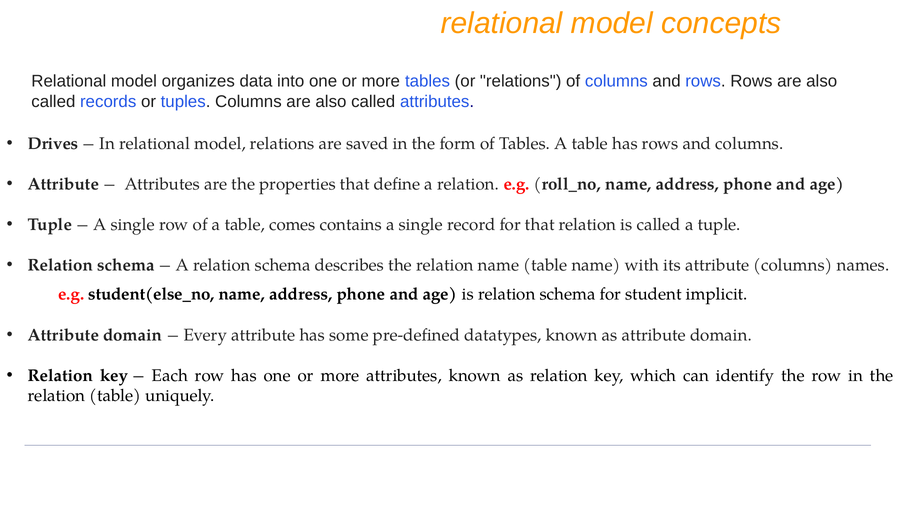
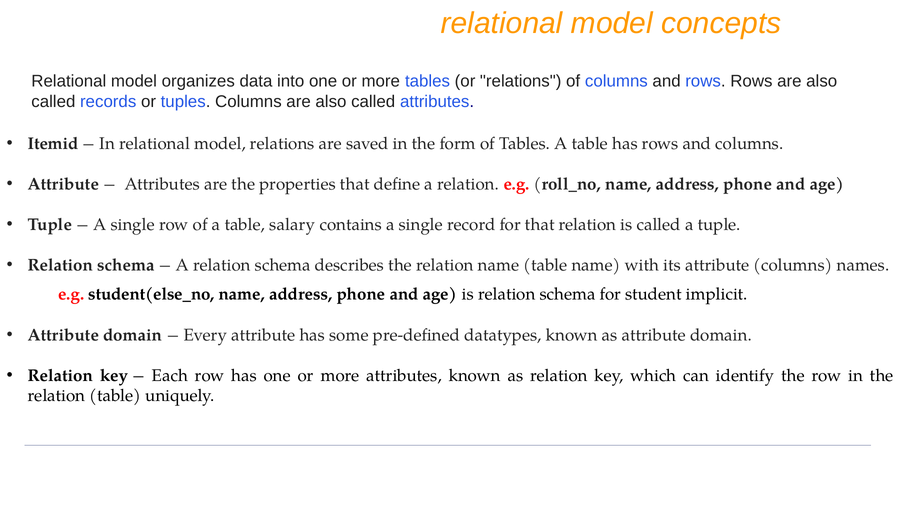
Drives: Drives -> Itemid (53, 143)
comes: comes -> salary (292, 225)
